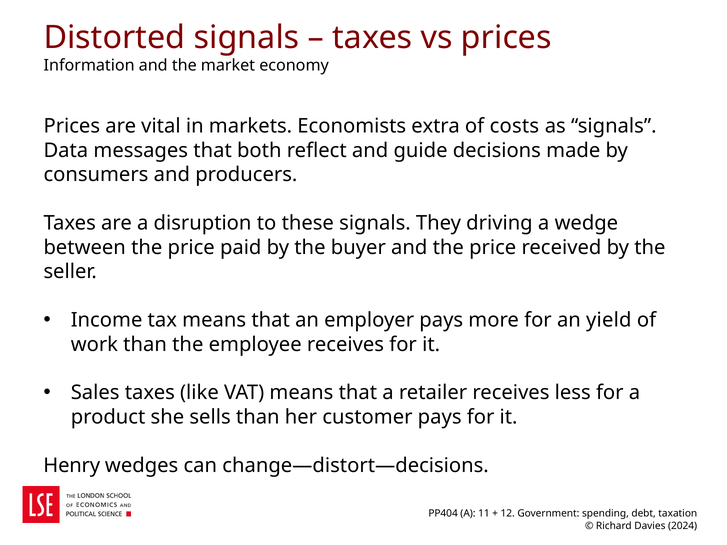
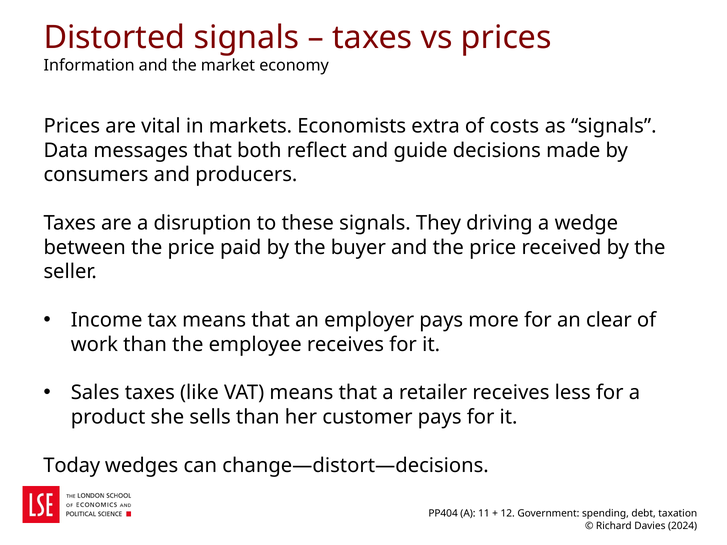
yield: yield -> clear (609, 320)
Henry: Henry -> Today (72, 466)
